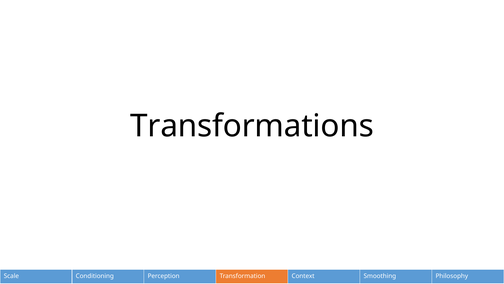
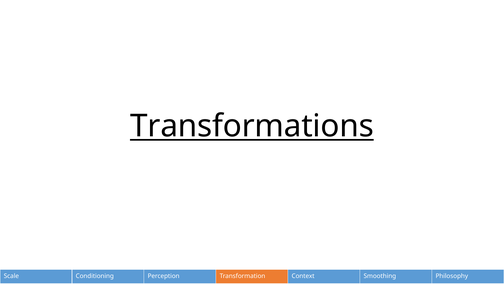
Transformations underline: none -> present (252, 126)
